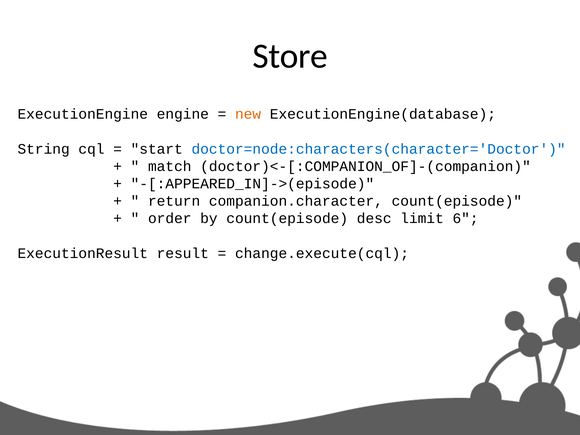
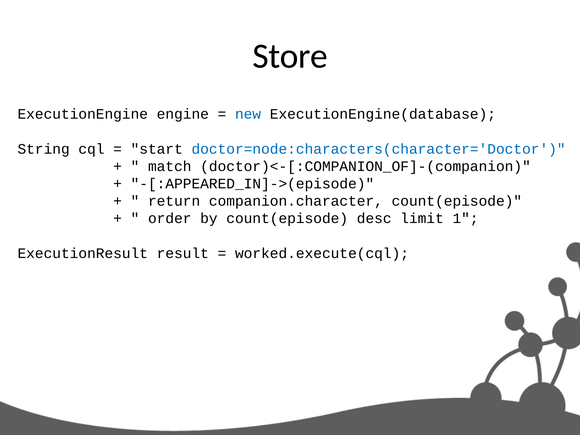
new colour: orange -> blue (248, 114)
6: 6 -> 1 (466, 219)
change.execute(cql: change.execute(cql -> worked.execute(cql (322, 253)
